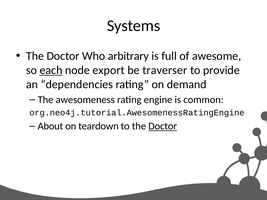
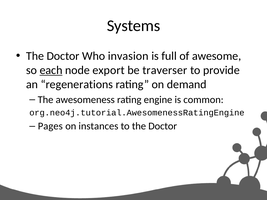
arbitrary: arbitrary -> invasion (128, 56)
dependencies: dependencies -> regenerations (77, 85)
About: About -> Pages (50, 126)
teardown: teardown -> instances (98, 126)
Doctor underline: present -> none (163, 126)
